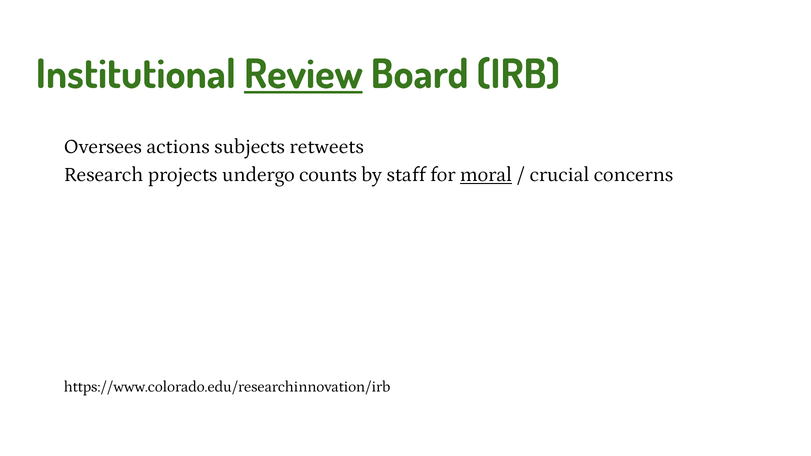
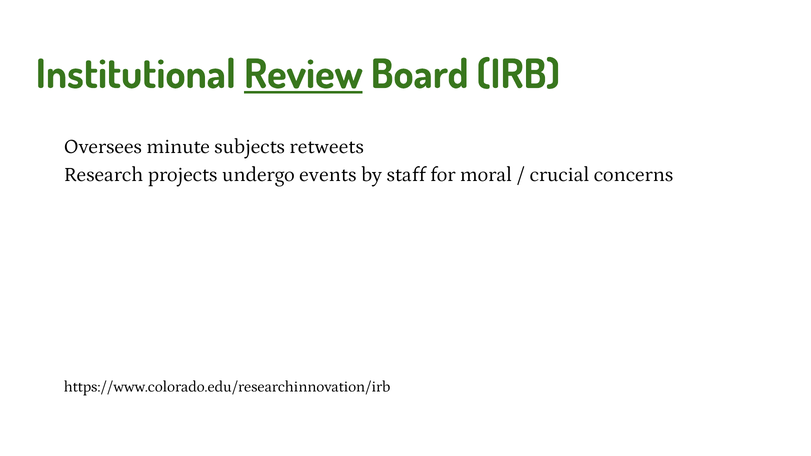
actions: actions -> minute (178, 147)
counts: counts -> events (328, 175)
moral underline: present -> none (486, 175)
